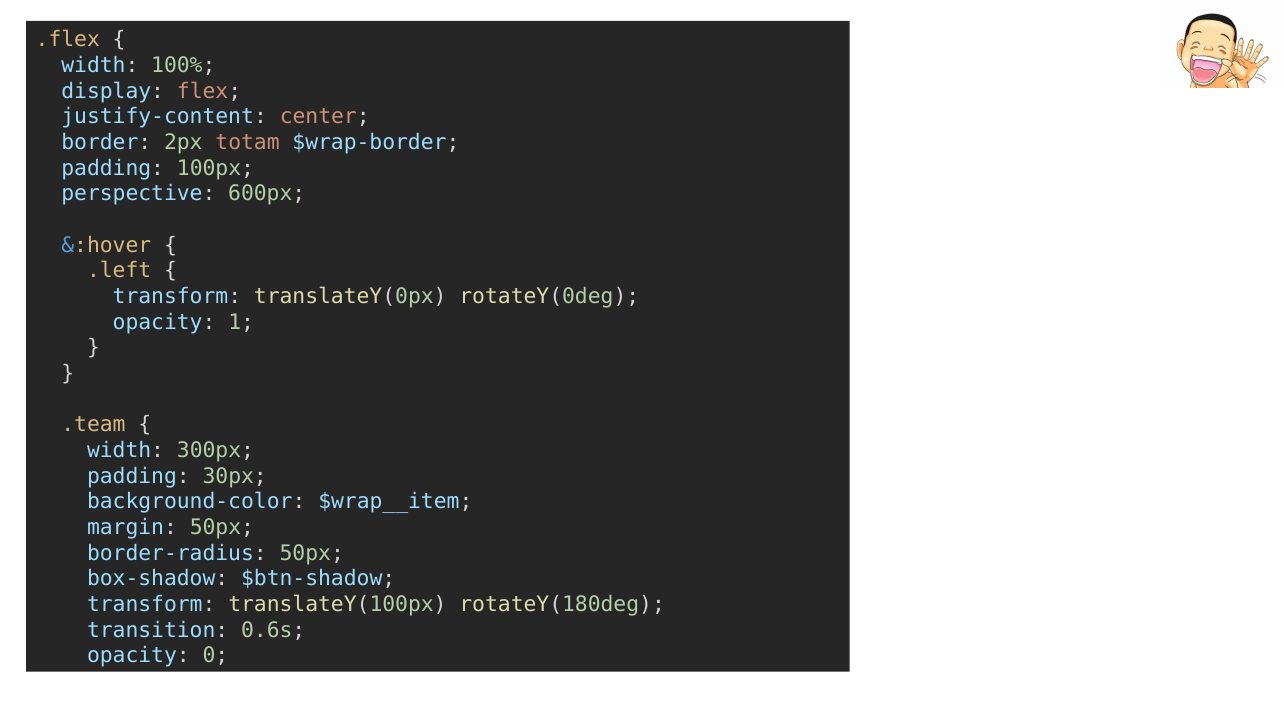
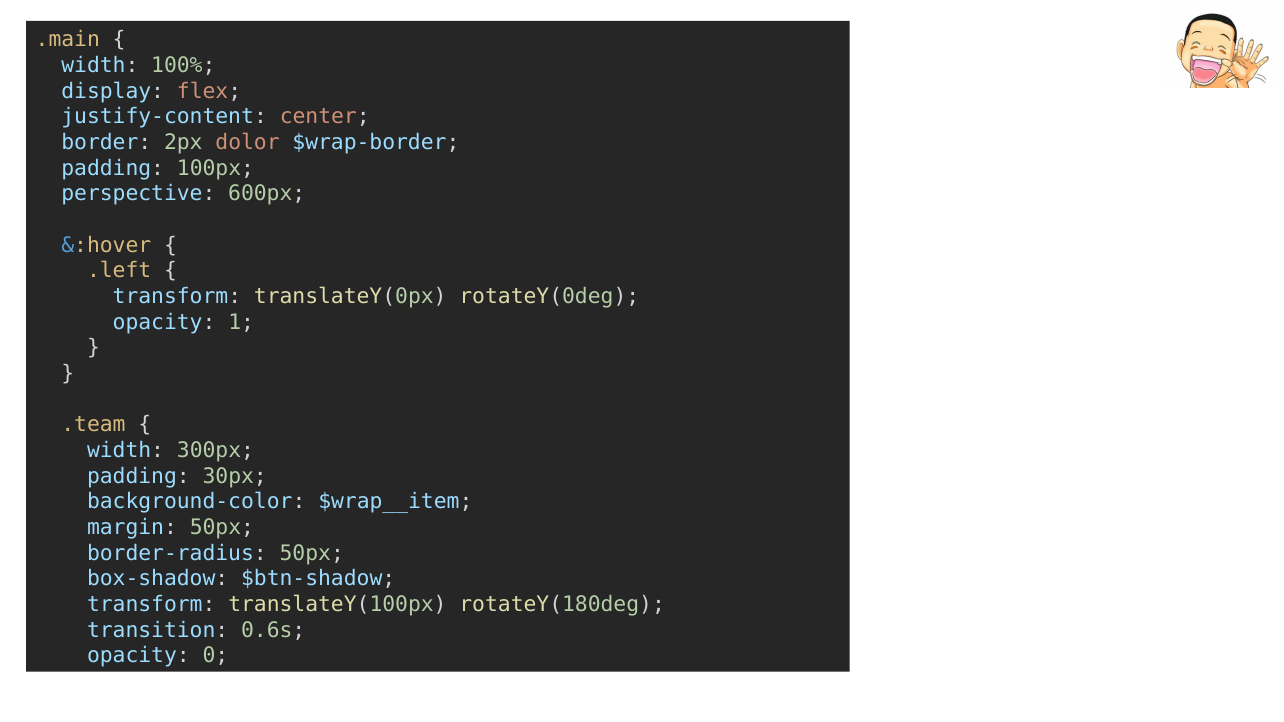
.flex: .flex -> .main (68, 40)
totam: totam -> dolor (248, 143)
